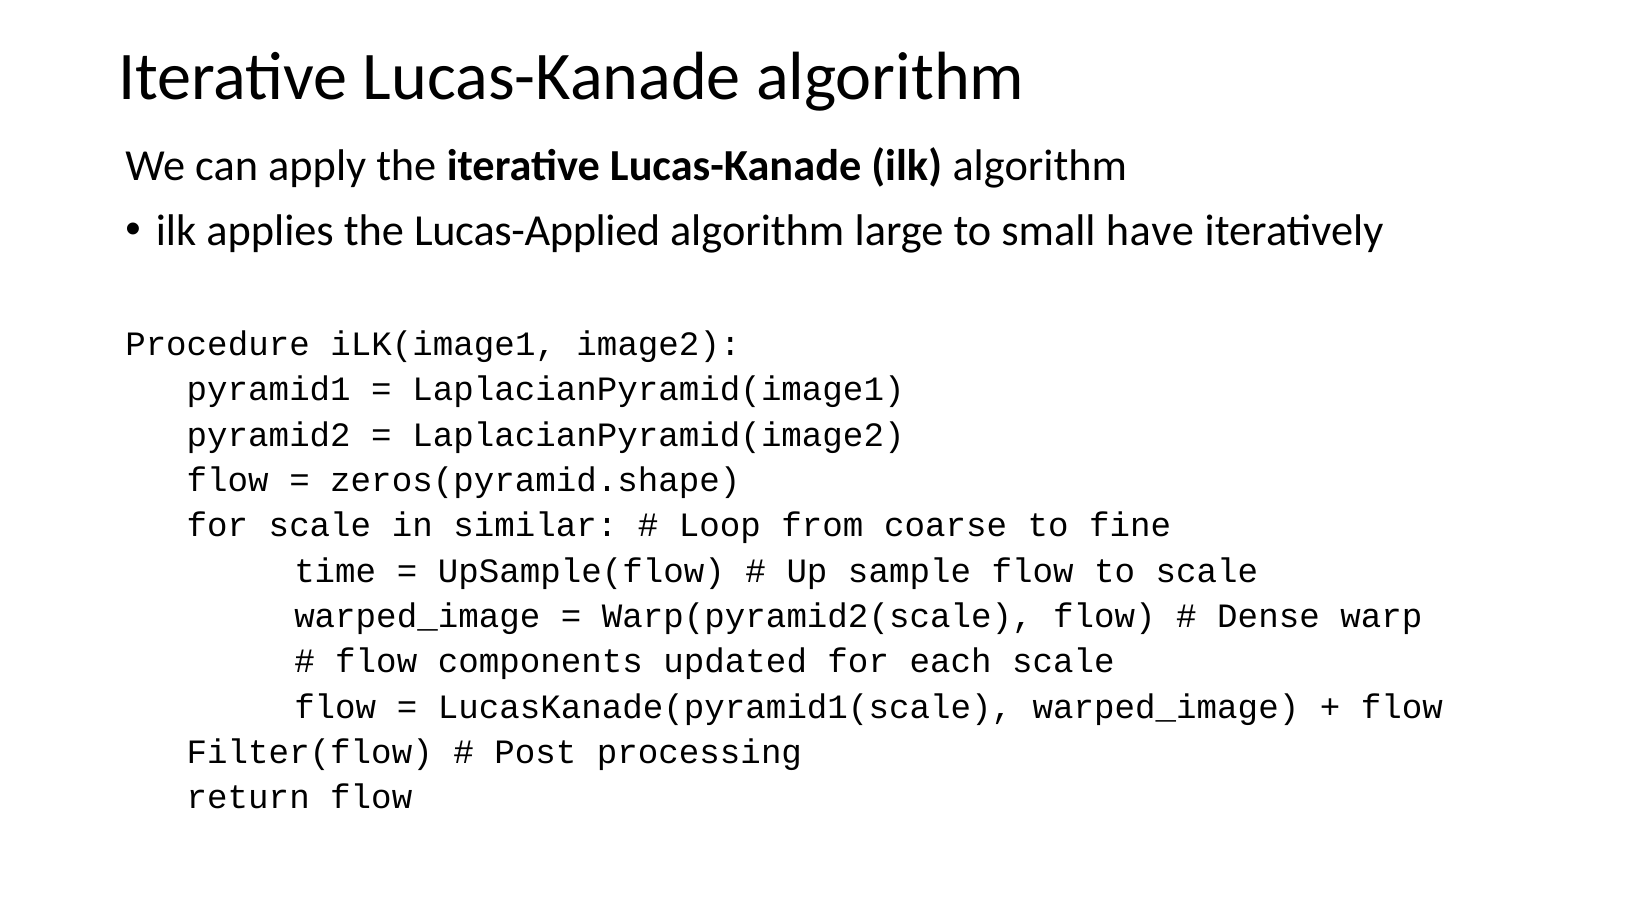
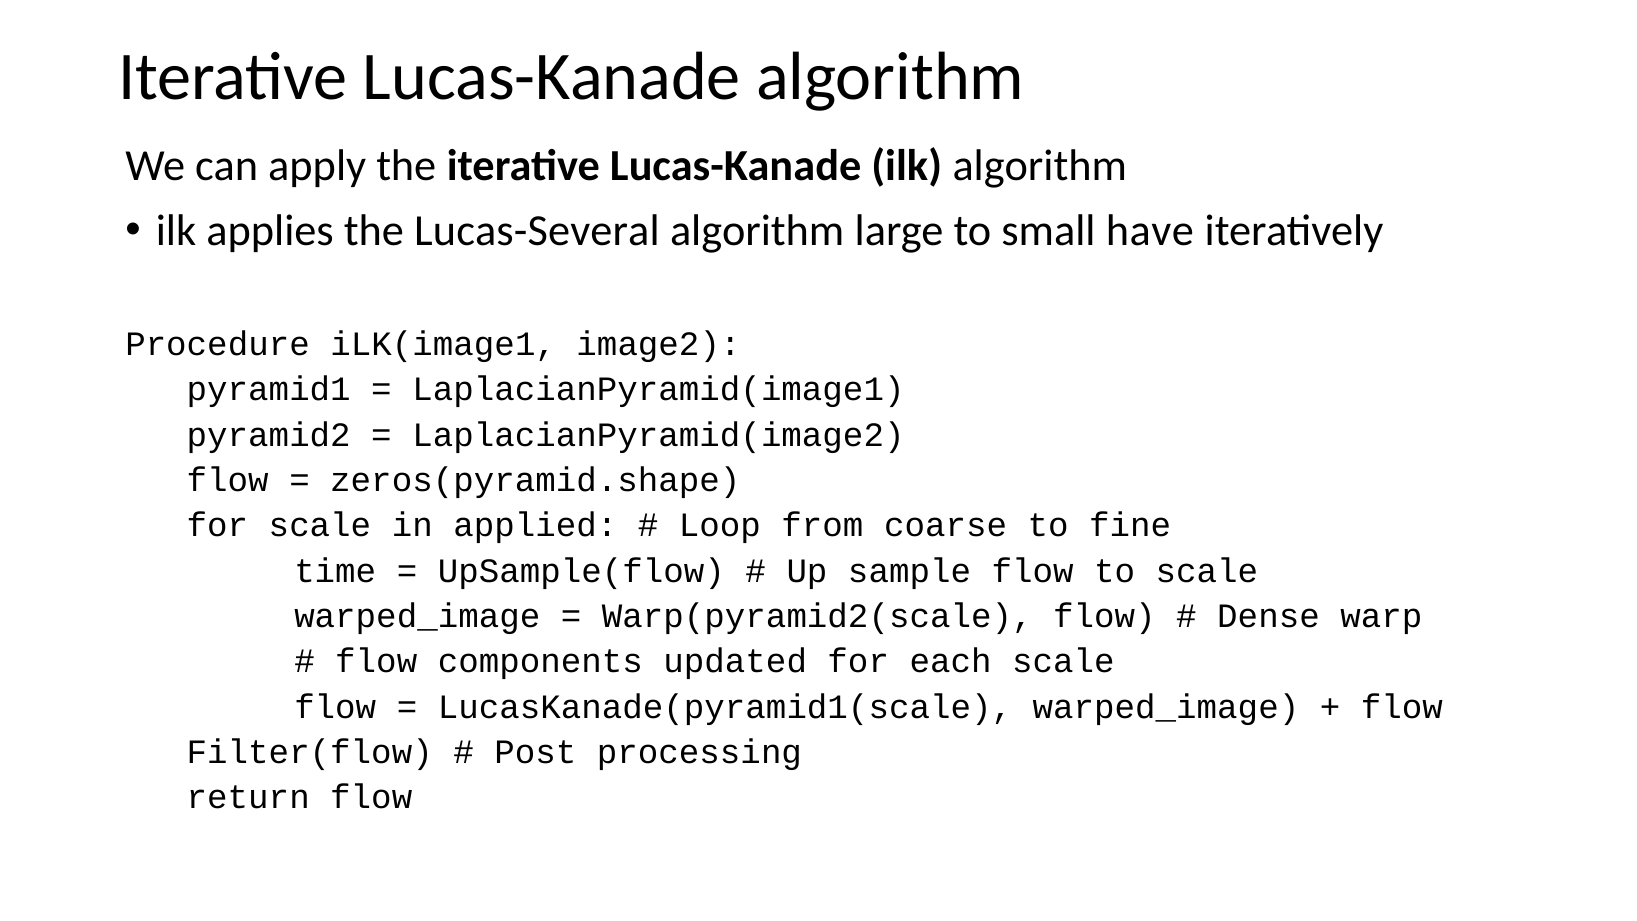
Lucas-Applied: Lucas-Applied -> Lucas-Several (537, 231)
similar: similar -> applied (535, 525)
